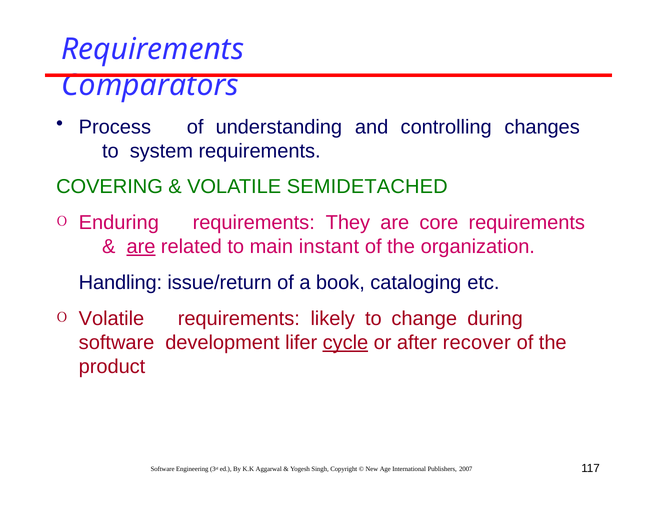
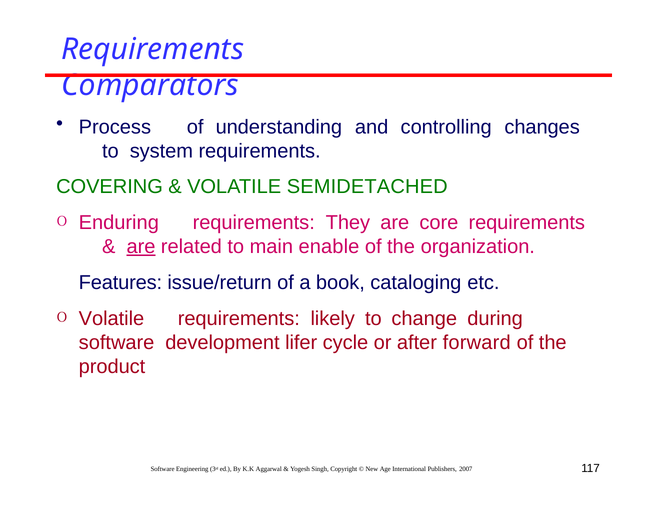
instant: instant -> enable (329, 246)
Handling: Handling -> Features (120, 282)
cycle underline: present -> none (345, 342)
recover: recover -> forward (477, 342)
